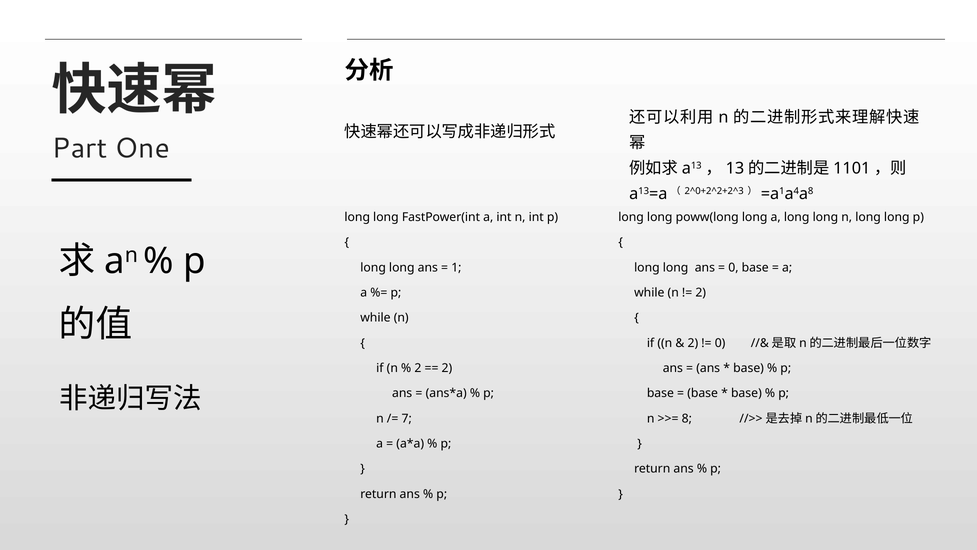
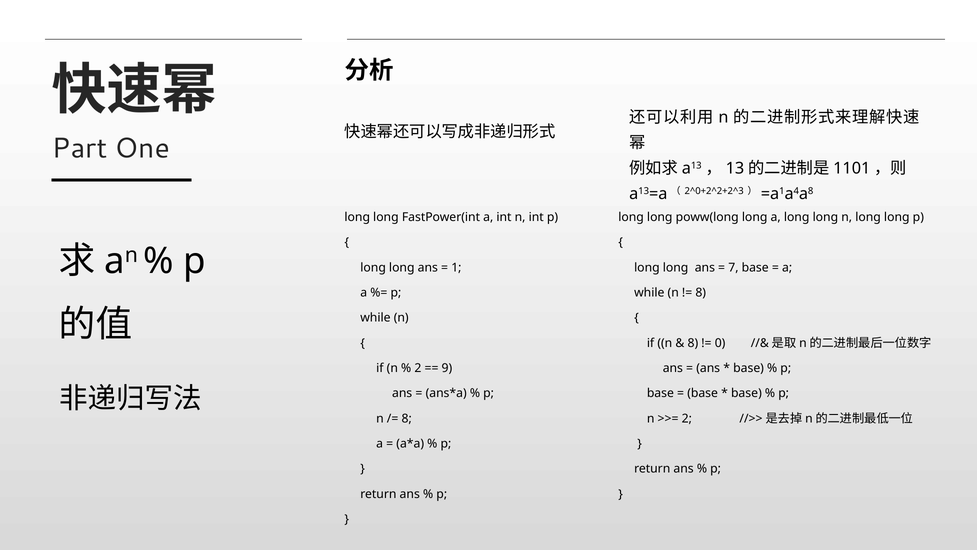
0: 0 -> 7 (733, 267)
2: 2 -> 8 (701, 292)
2: 2 -> 8 (693, 343)
2: 2 -> 9 (447, 368)
7: 7 -> 8 (407, 418)
8: 8 -> 2 (687, 418)
